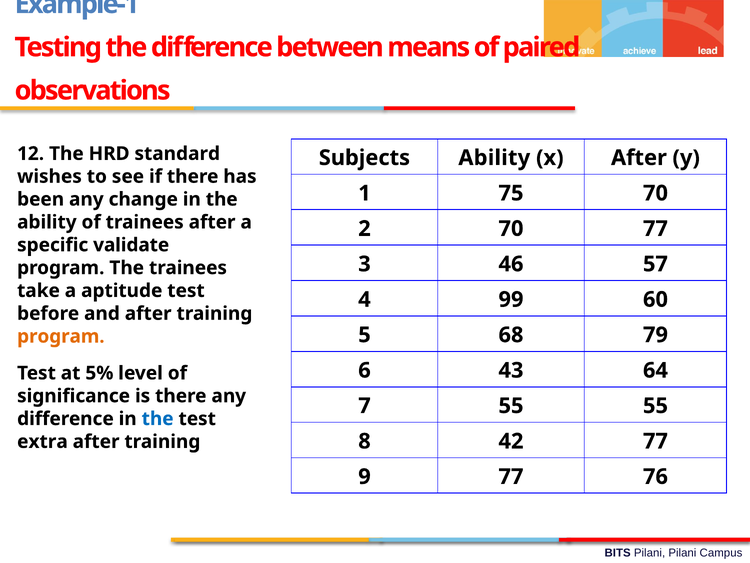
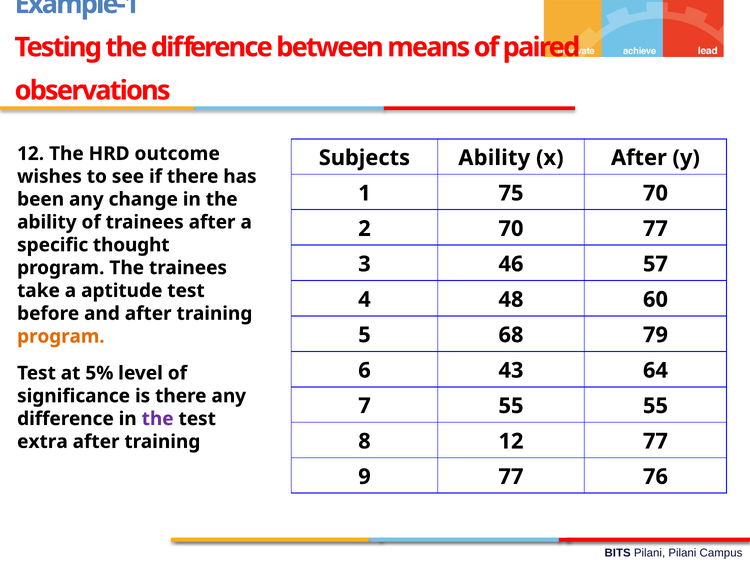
standard: standard -> outcome (177, 153)
validate: validate -> thought (131, 245)
99: 99 -> 48 (511, 299)
the colour: blue -> purple (158, 418)
8 42: 42 -> 12 (511, 441)
